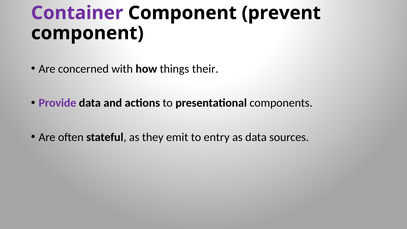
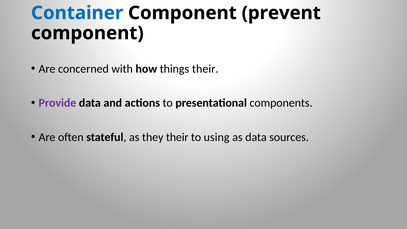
Container colour: purple -> blue (77, 13)
they emit: emit -> their (177, 137)
entry: entry -> using (217, 137)
